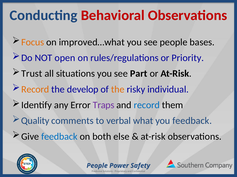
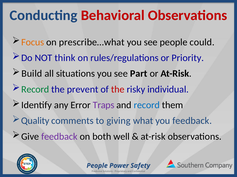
improved…what: improved…what -> prescribe…what (92, 42)
bases: bases -> could (202, 42)
open: open -> think (65, 58)
Trust: Trust -> Build (32, 74)
Record colour: orange -> green (35, 90)
develop: develop -> prevent (83, 90)
the colour: orange -> red (118, 90)
verbal: verbal -> giving (119, 121)
feedback colour: blue -> purple (59, 137)
else: else -> well (122, 137)
